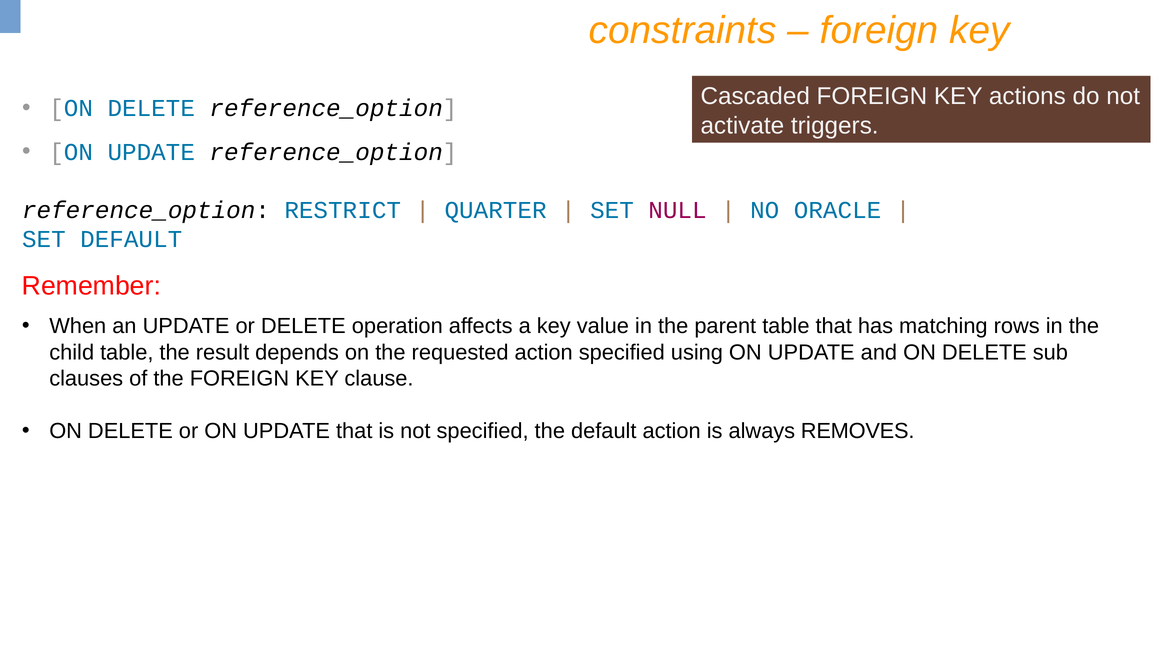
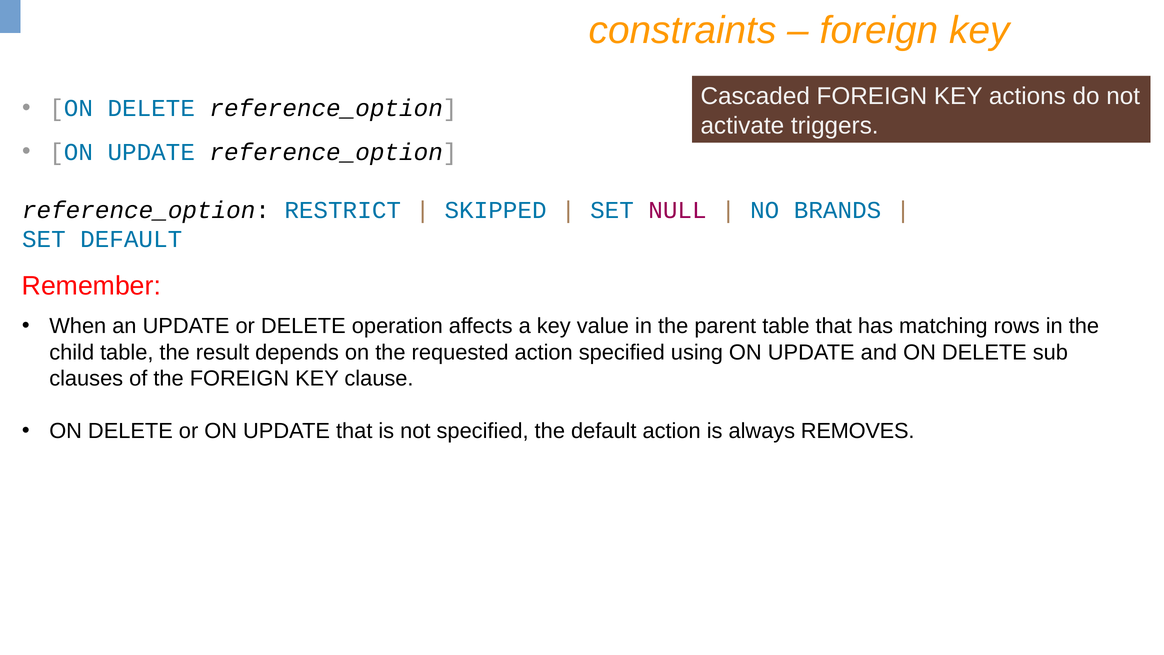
QUARTER: QUARTER -> SKIPPED (496, 210)
ORACLE: ORACLE -> BRANDS (838, 210)
